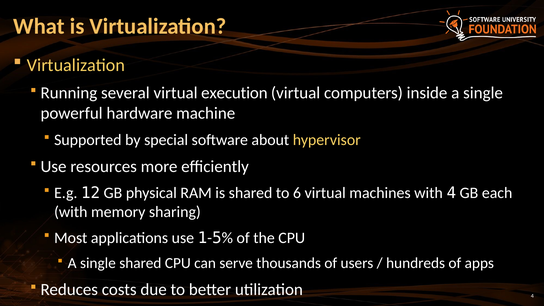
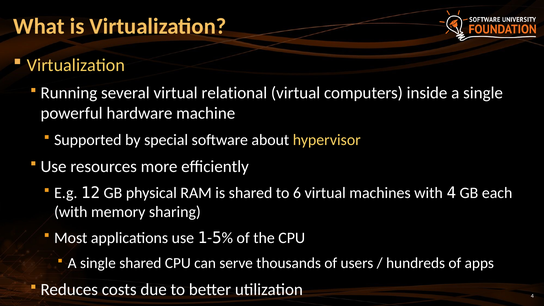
execution: execution -> relational (234, 93)
